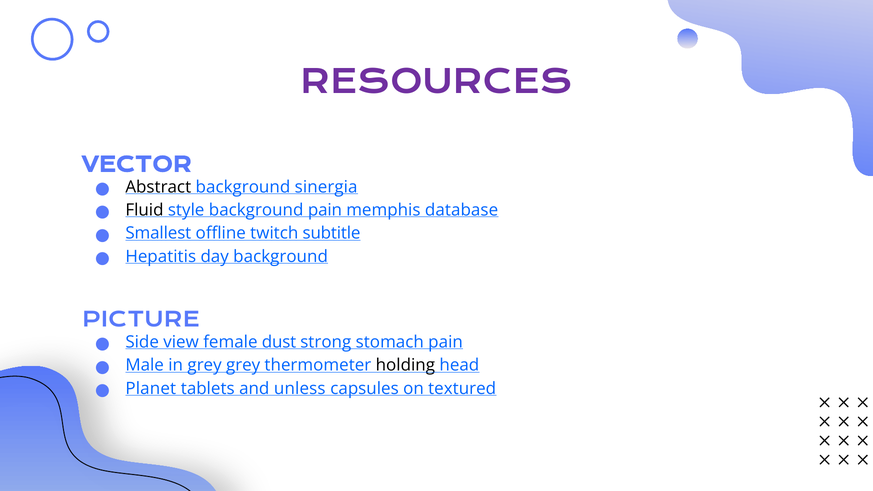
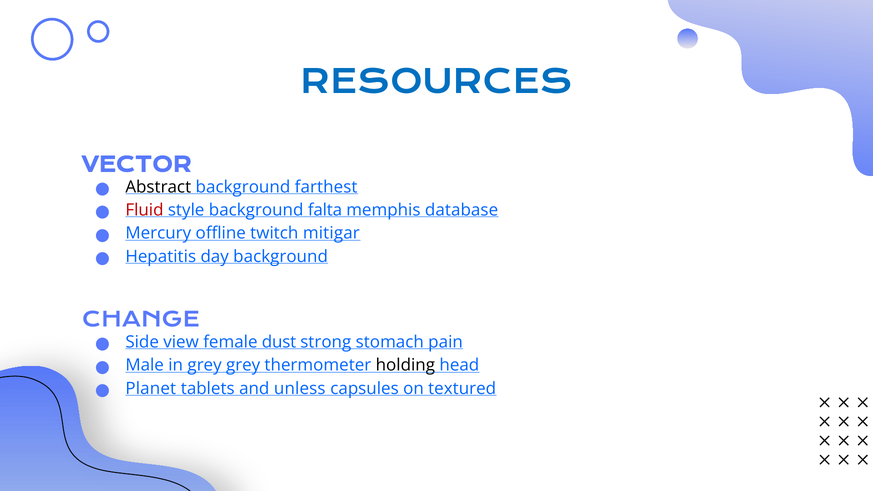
RESOURCES colour: purple -> blue (436, 82)
sinergia: sinergia -> farthest (326, 187)
Fluid colour: black -> red (144, 210)
background pain: pain -> falta (325, 210)
Smallest: Smallest -> Mercury (158, 233)
subtitle: subtitle -> mitigar (331, 233)
PICTURE: PICTURE -> CHANGE (141, 320)
